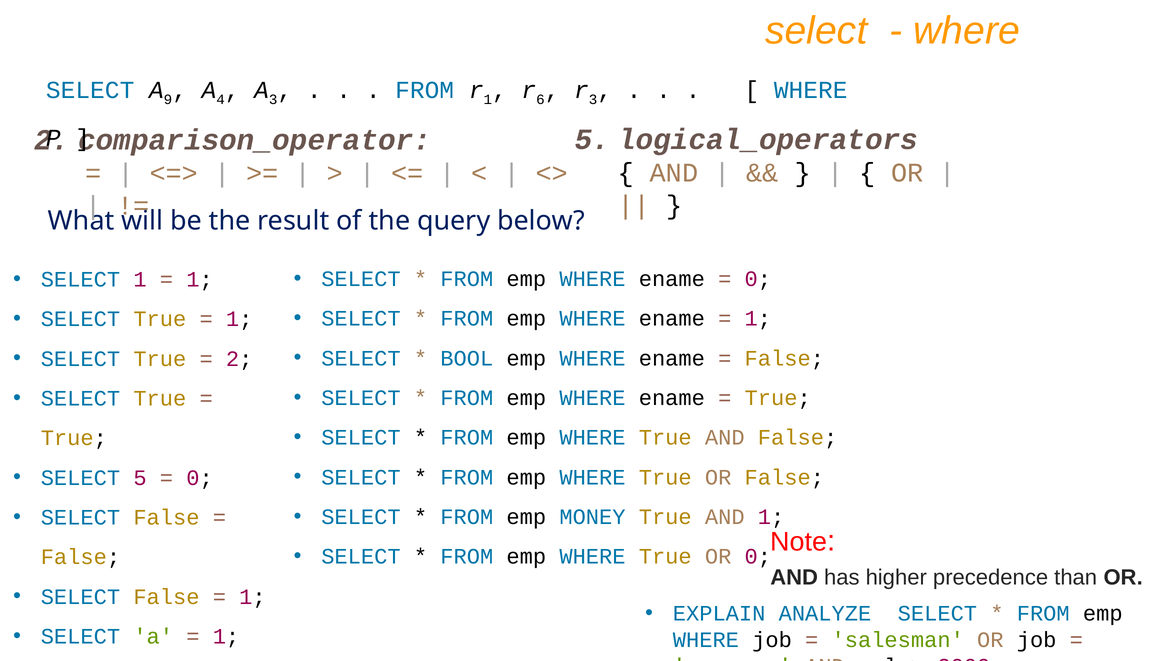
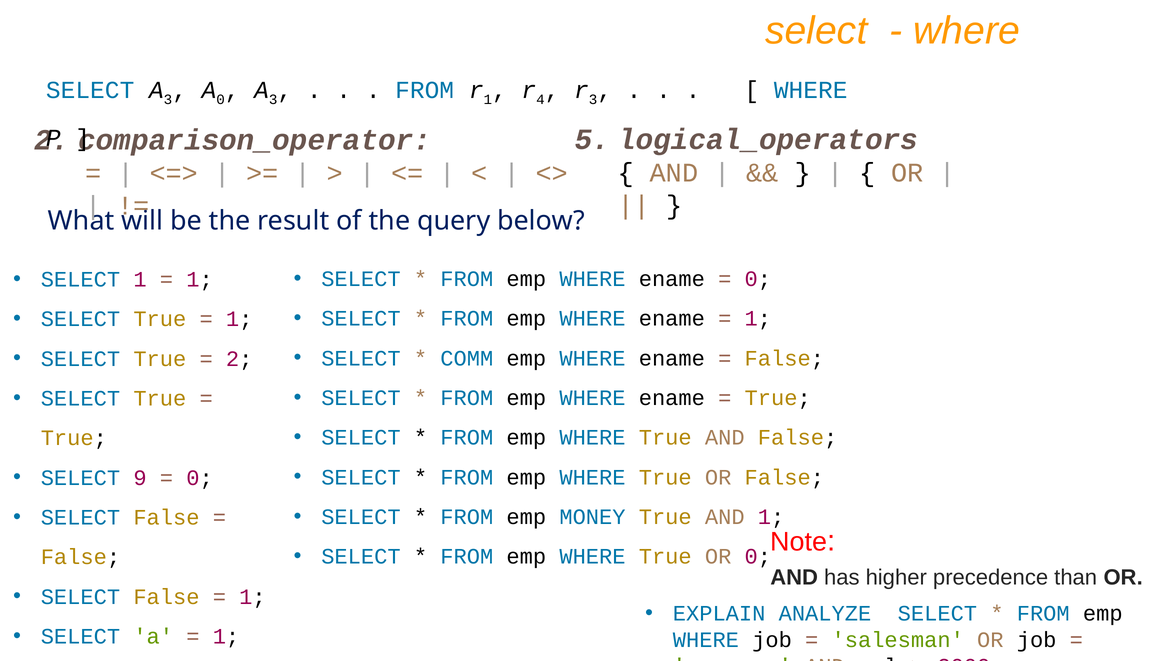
SELECT A 9: 9 -> 3 (168, 100)
A 4: 4 -> 0 (221, 100)
6: 6 -> 4 (540, 100)
BOOL: BOOL -> COMM (467, 359)
SELECT 5: 5 -> 9 (140, 478)
